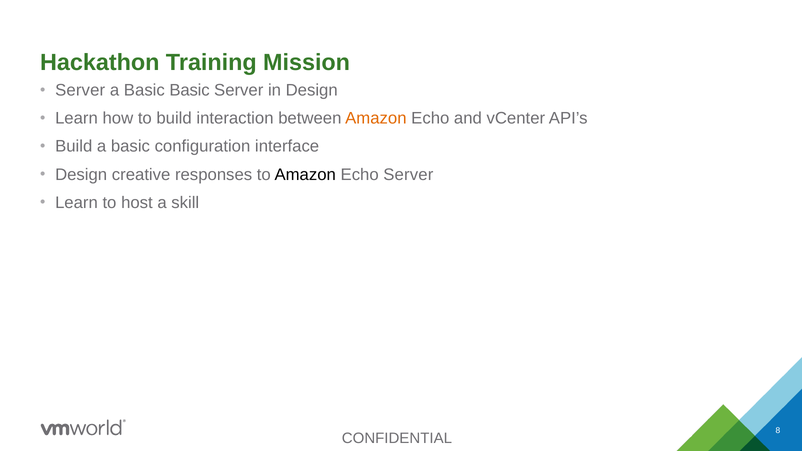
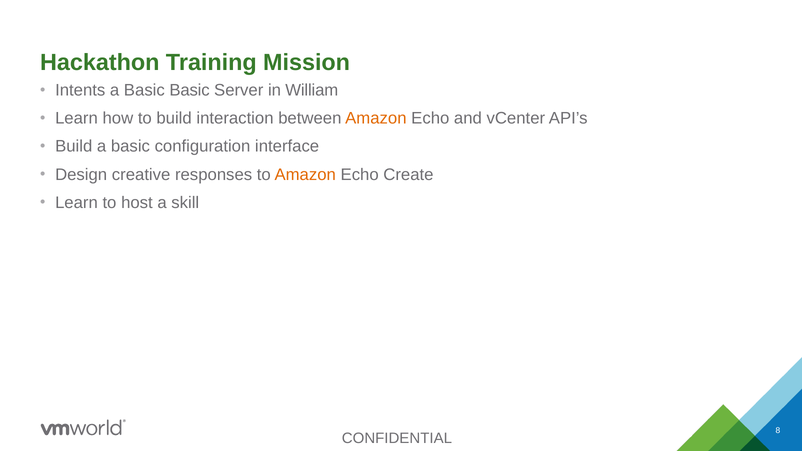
Server: Server -> Intents (80, 90)
in Design: Design -> William (312, 90)
Amazon colour: black -> orange (305, 175)
Echo Server: Server -> Create (408, 175)
